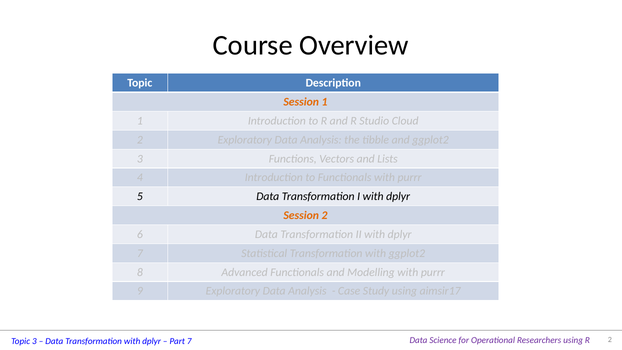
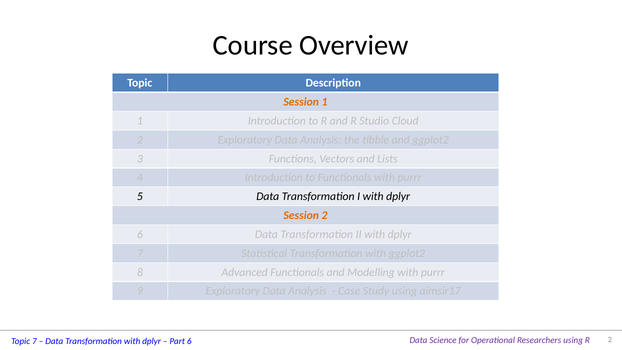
Topic 3: 3 -> 7 (34, 341)
7: 7 -> 6 (189, 341)
